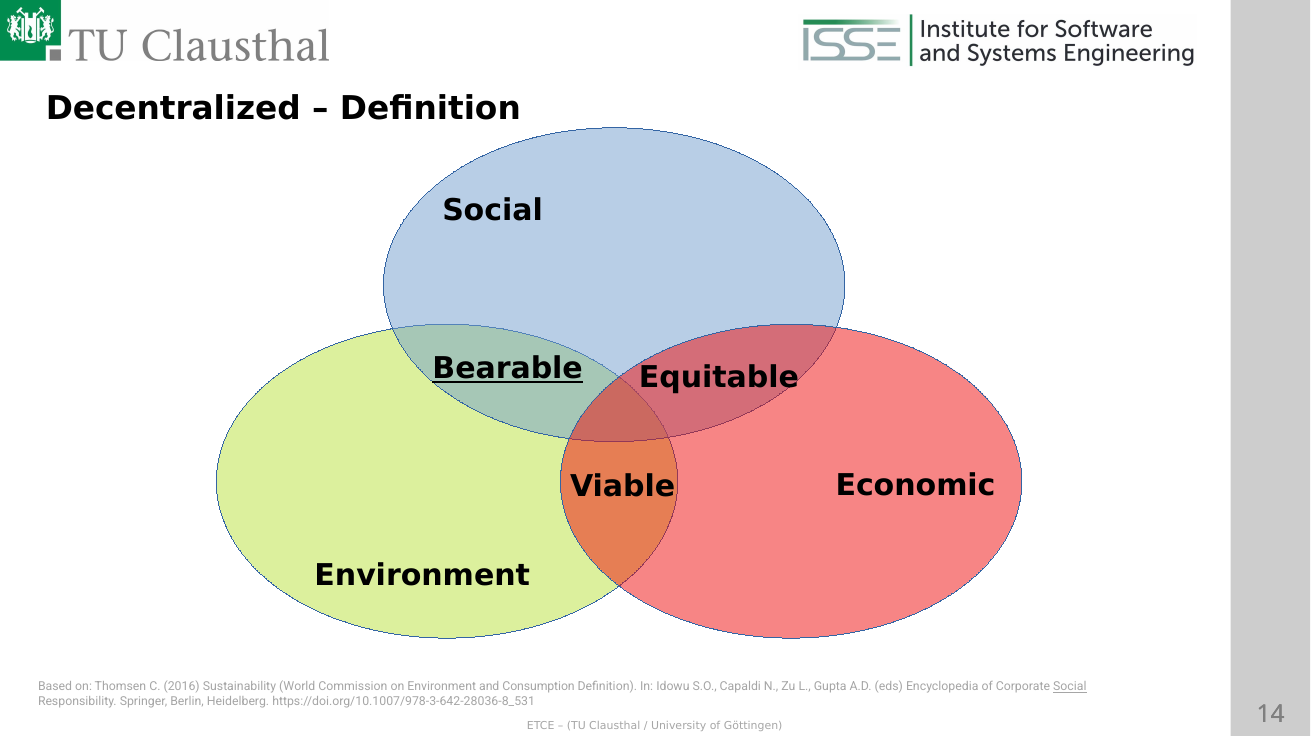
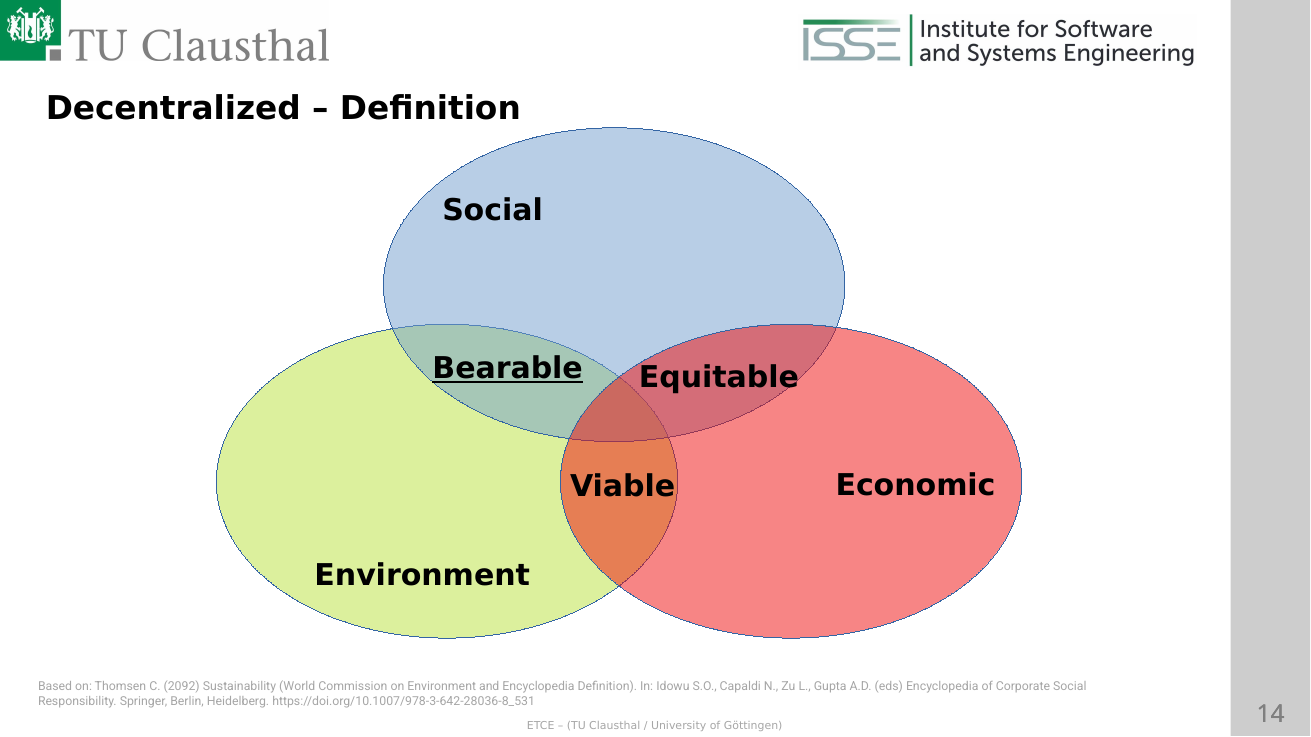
2016: 2016 -> 2092 (182, 687)
and Consumption: Consumption -> Encyclopedia (539, 687)
Social underline: present -> none (1070, 687)
